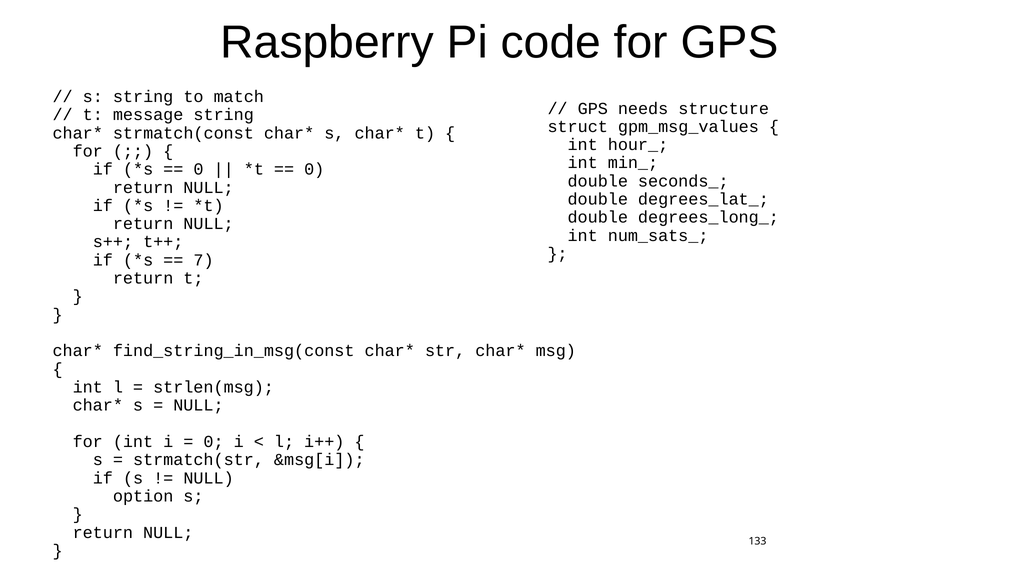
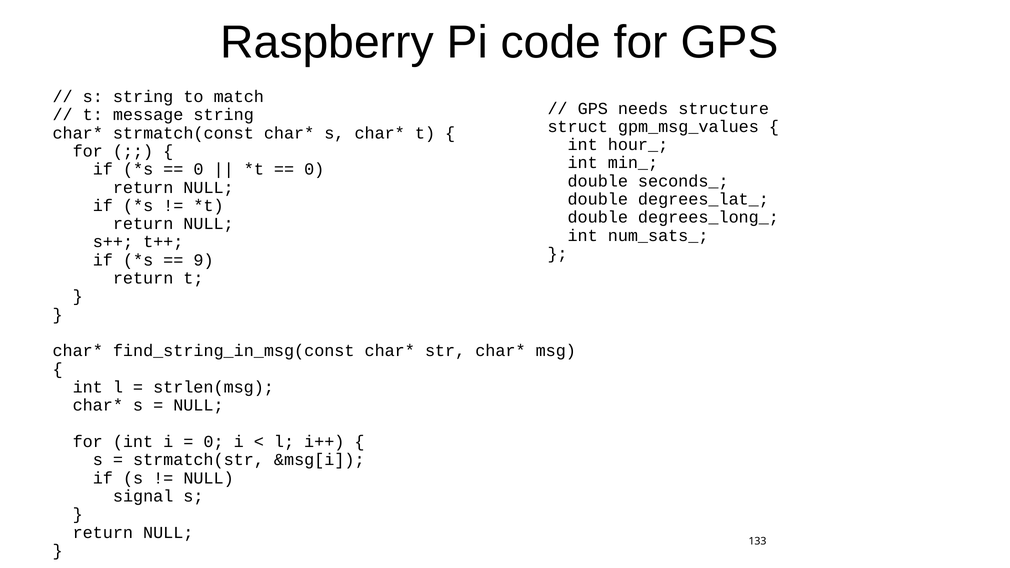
7: 7 -> 9 (204, 260)
option: option -> signal (143, 496)
